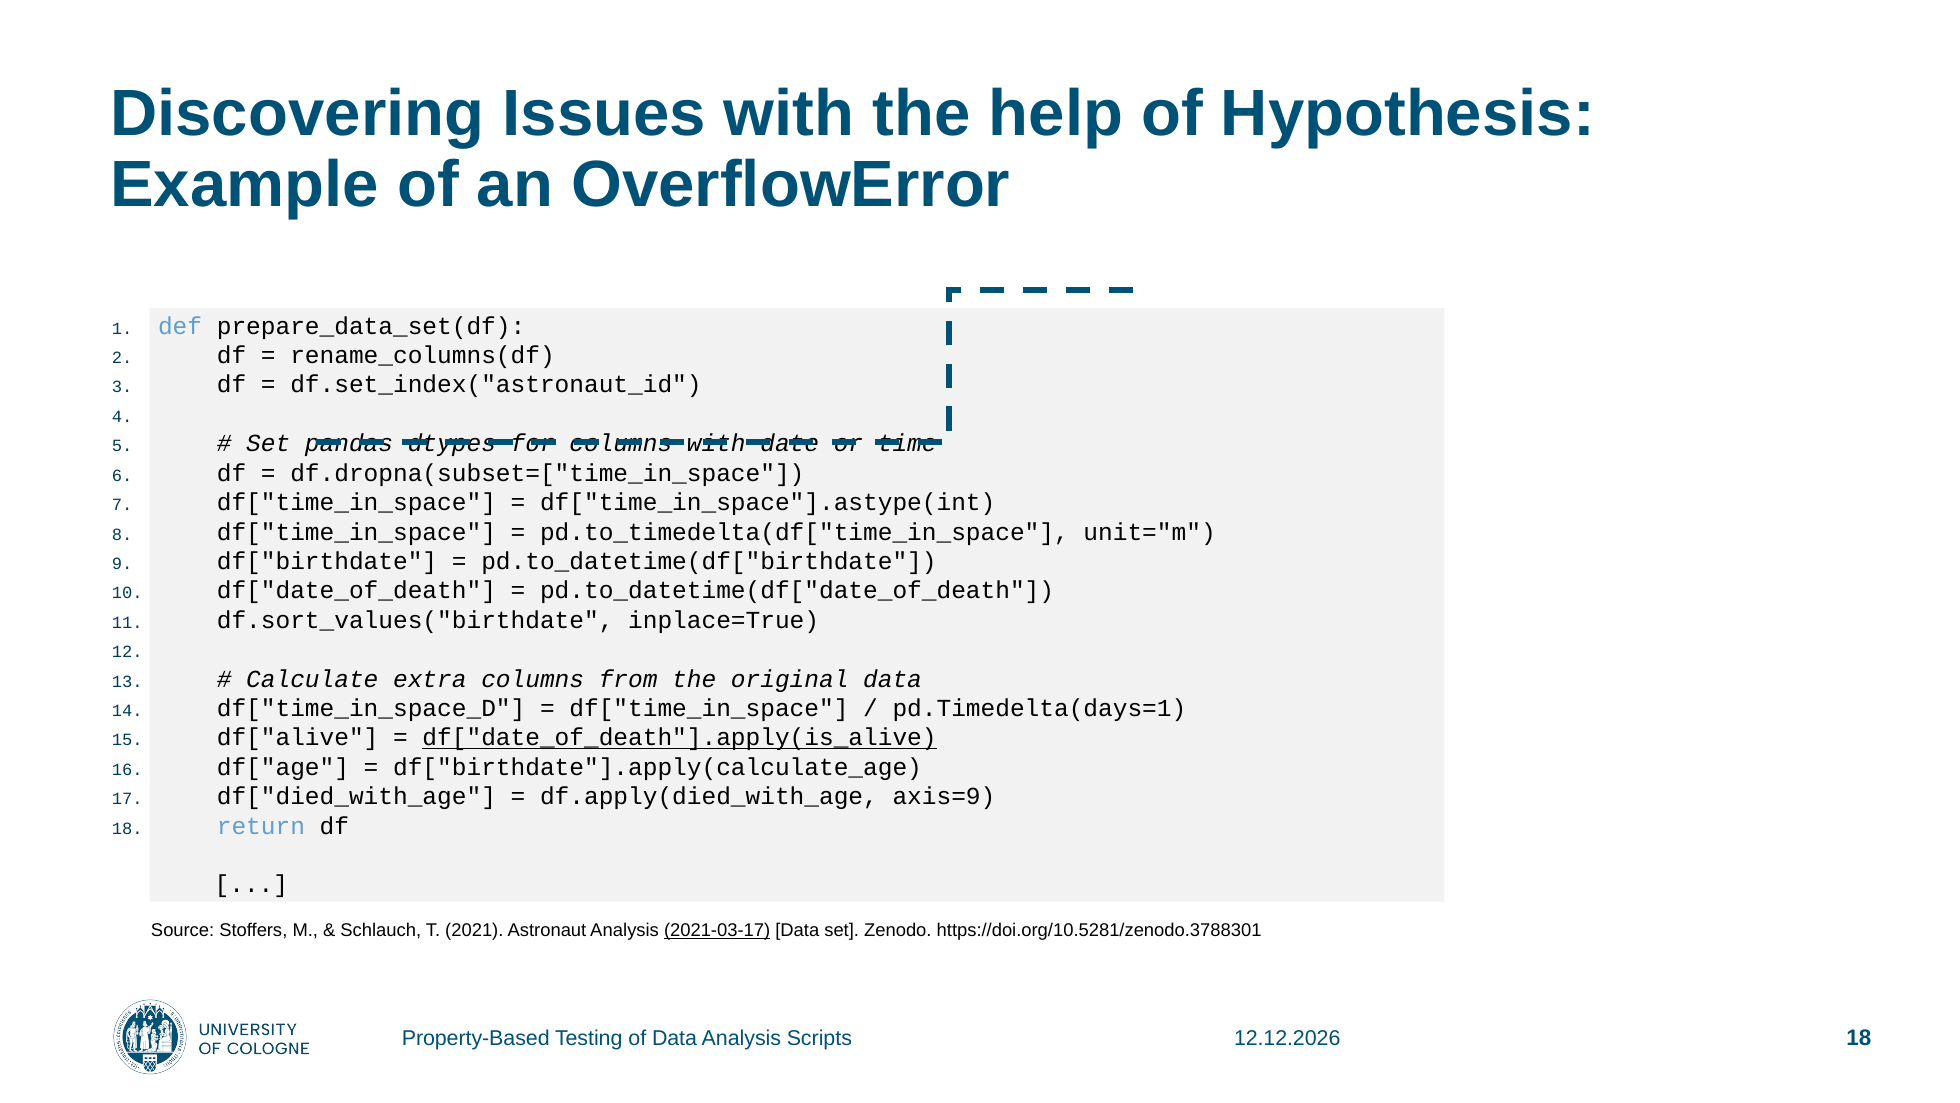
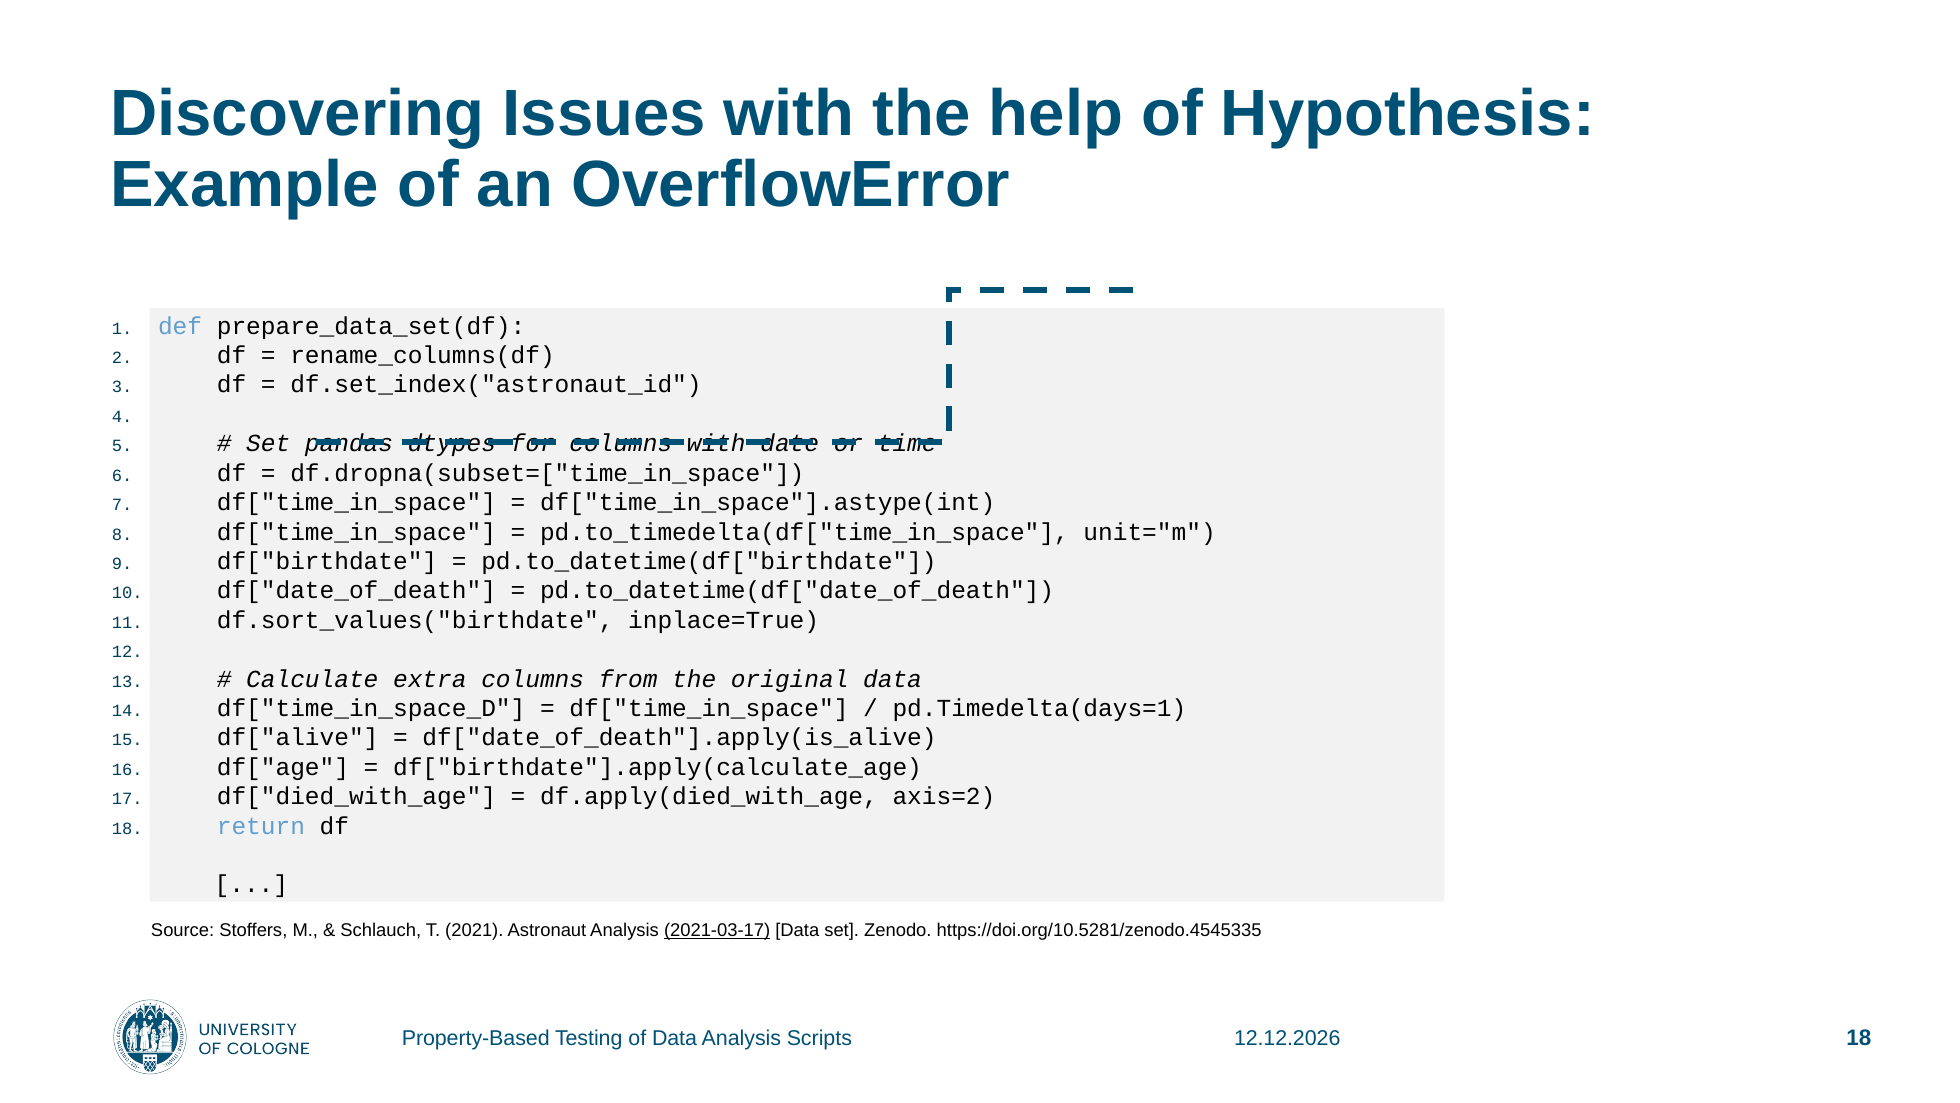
df["date_of_death"].apply(is_alive underline: present -> none (680, 738)
axis=9: axis=9 -> axis=2 (944, 796)
https://doi.org/10.5281/zenodo.3788301: https://doi.org/10.5281/zenodo.3788301 -> https://doi.org/10.5281/zenodo.4545335 (1099, 930)
